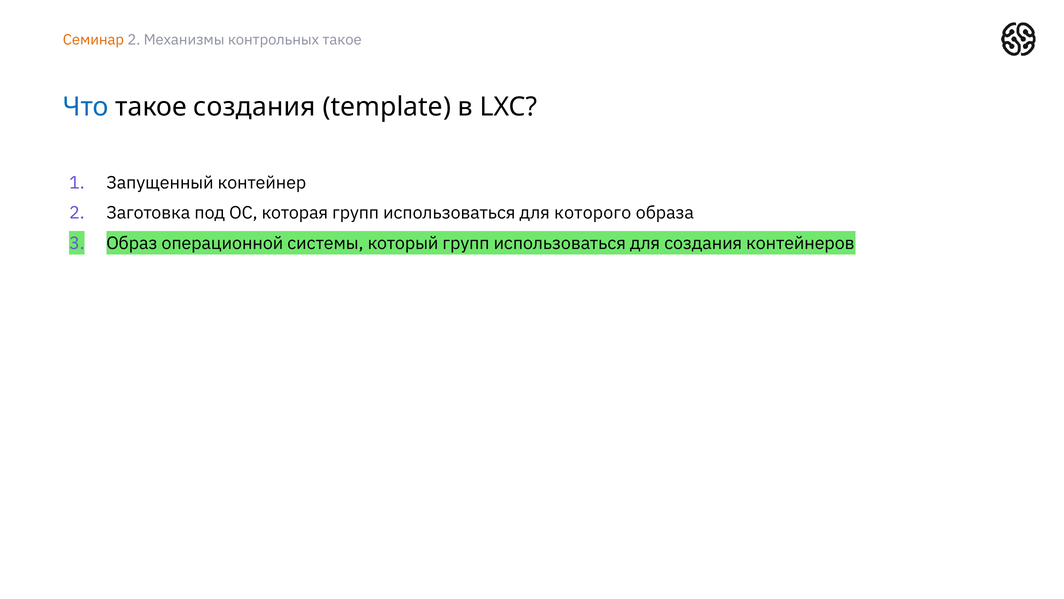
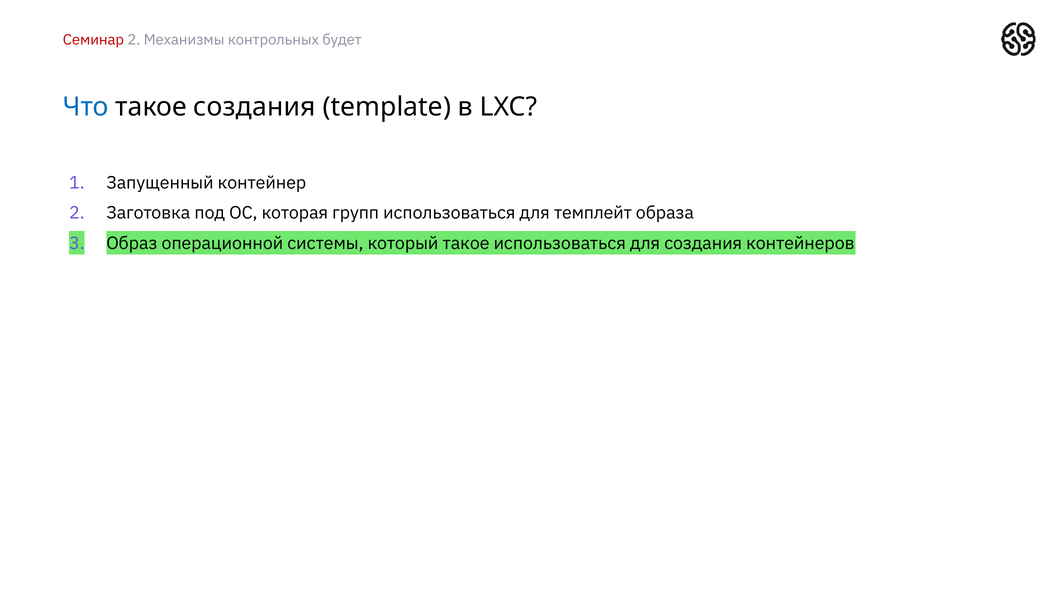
Семинар colour: orange -> red (93, 40)
контрольных такое: такое -> будет (342, 40)
которого: которого -> темплейт (593, 213)
который групп: групп -> такое (466, 243)
